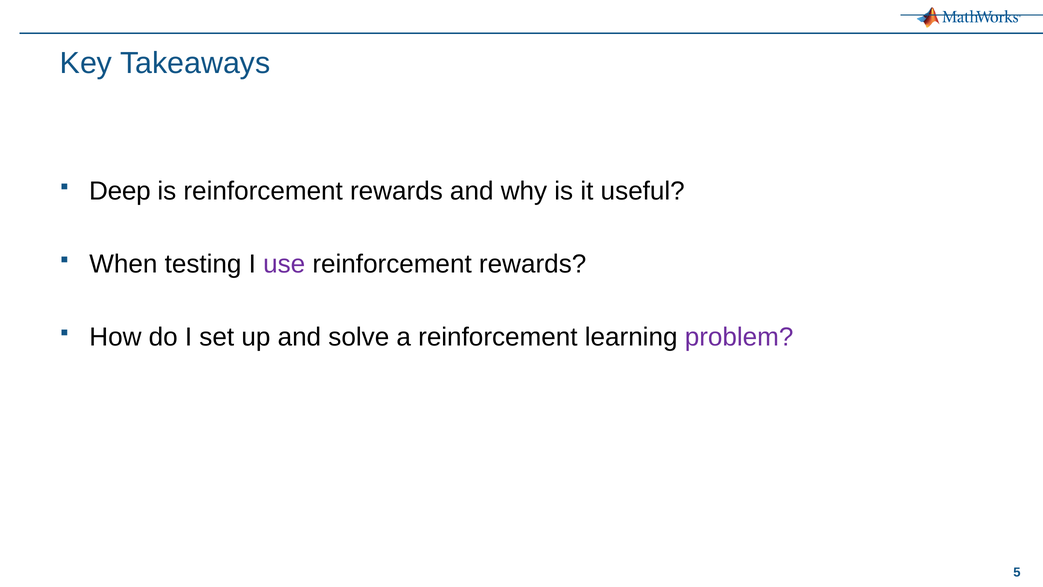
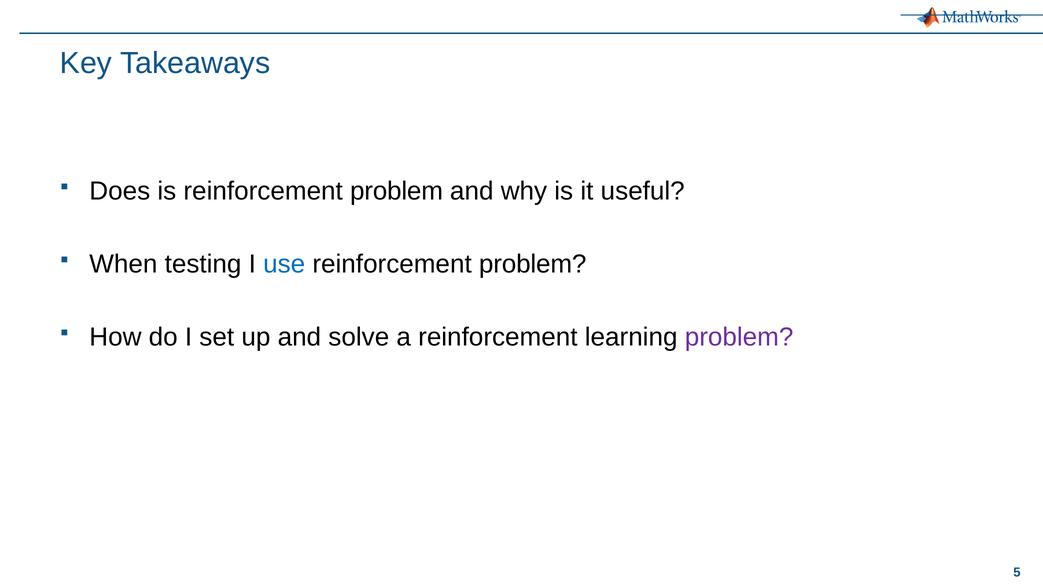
Deep: Deep -> Does (120, 191)
is reinforcement rewards: rewards -> problem (397, 191)
use colour: purple -> blue (284, 264)
rewards: rewards -> problem (533, 264)
